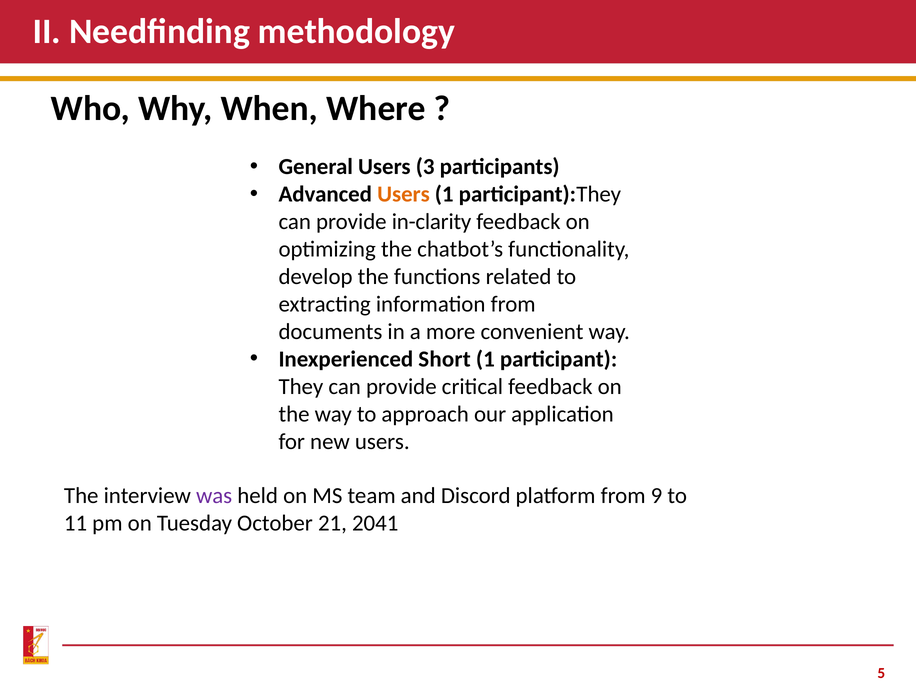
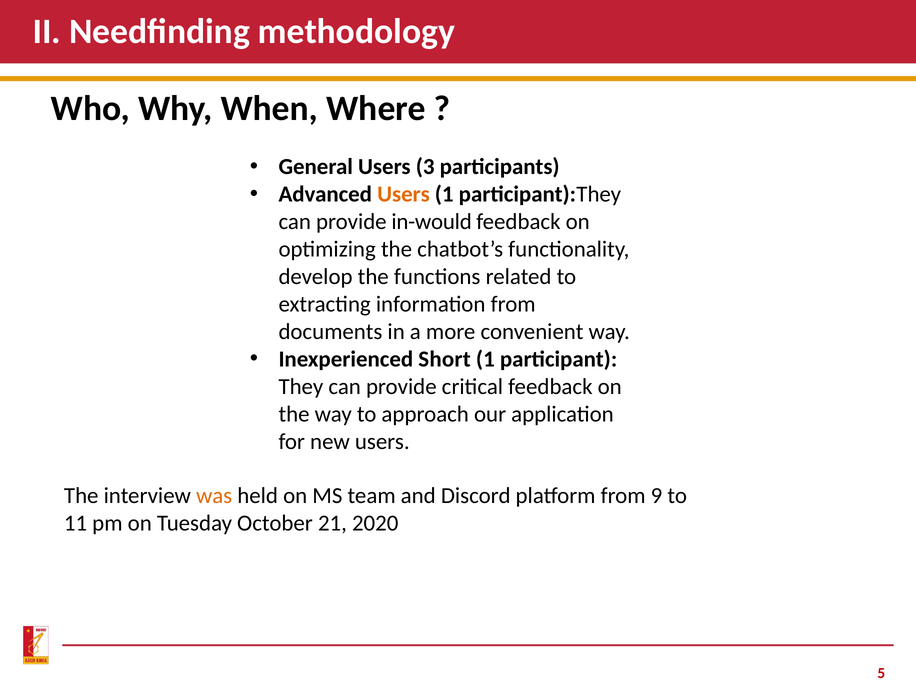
in-clarity: in-clarity -> in-would (432, 222)
was colour: purple -> orange (214, 496)
2041: 2041 -> 2020 (375, 523)
